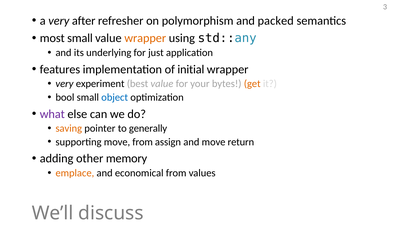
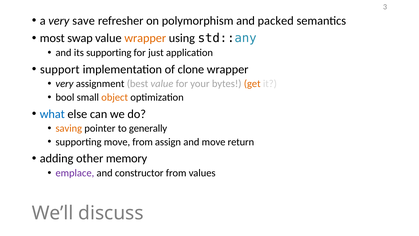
after: after -> save (84, 21)
most small: small -> swap (80, 38)
its underlying: underlying -> supporting (109, 53)
features: features -> support (60, 69)
initial: initial -> clone (191, 69)
experiment: experiment -> assignment (100, 84)
object colour: blue -> orange (115, 97)
what colour: purple -> blue (52, 114)
emplace colour: orange -> purple (75, 173)
economical: economical -> constructor (139, 173)
